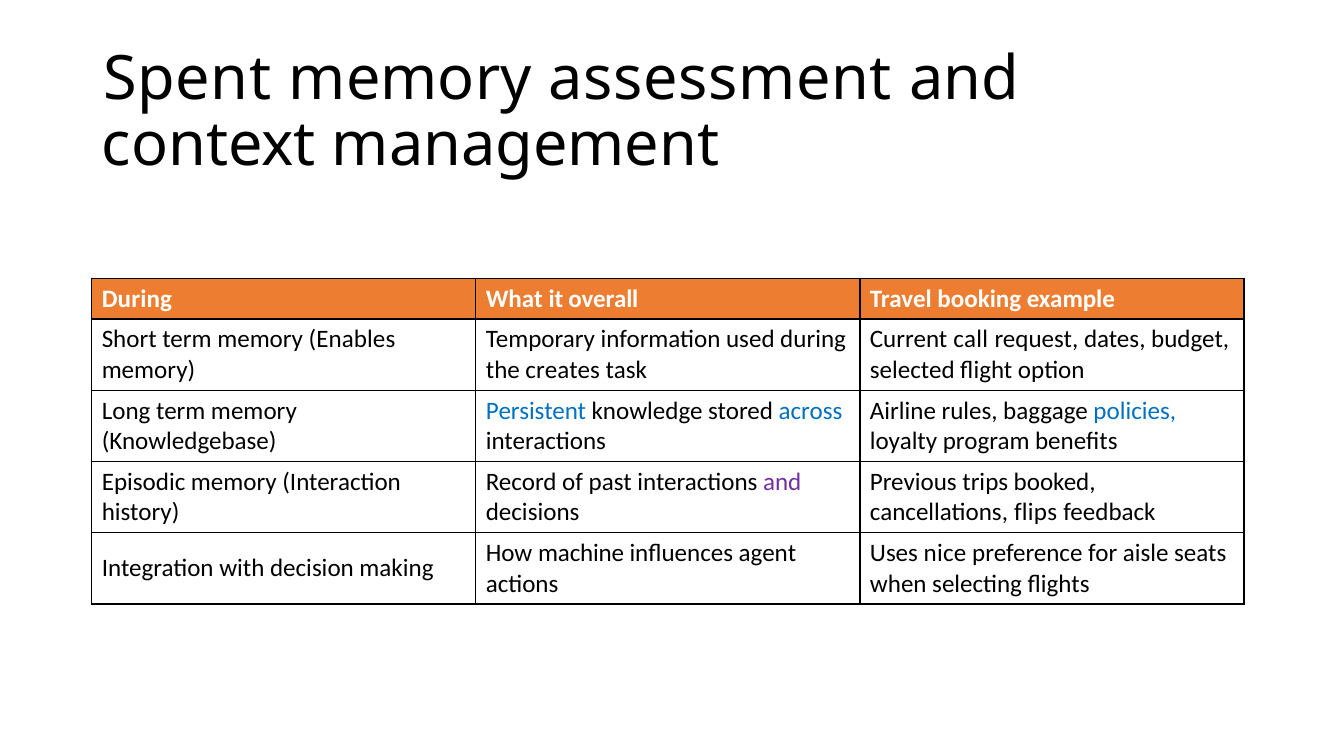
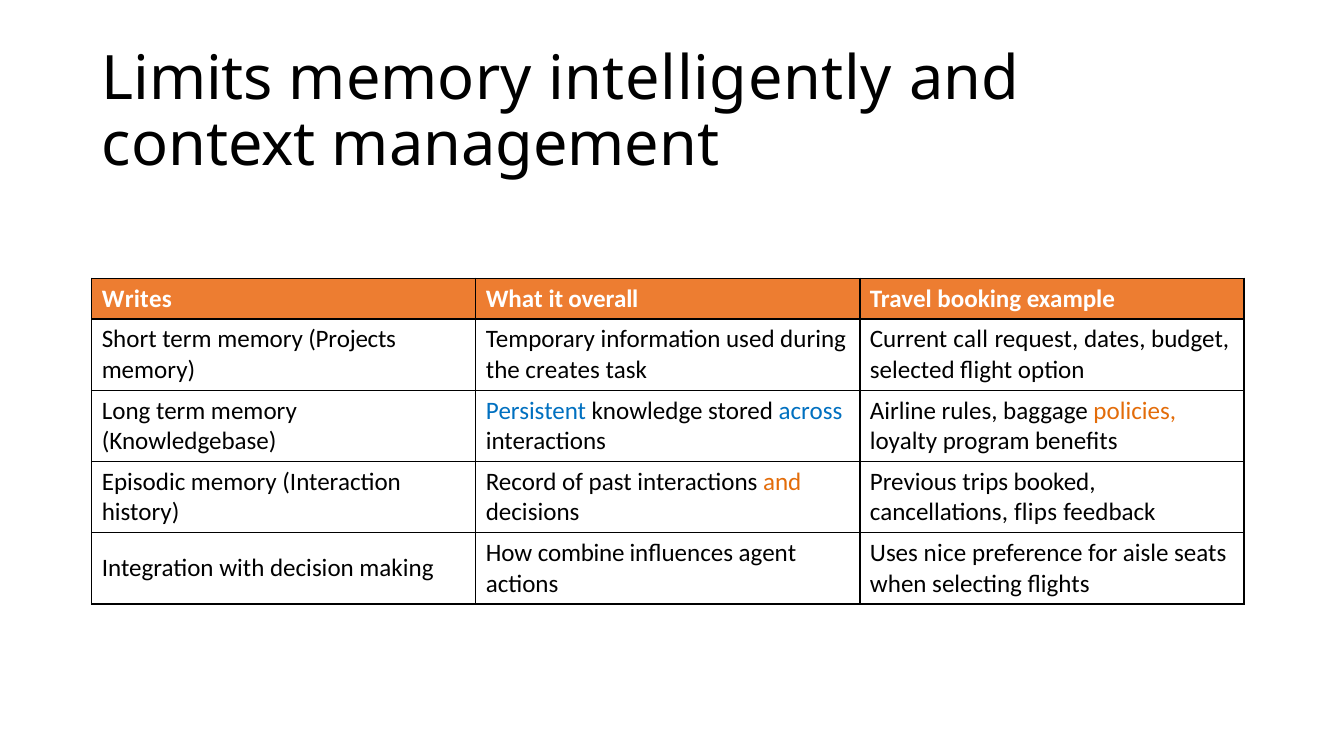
Spent: Spent -> Limits (188, 79)
assessment: assessment -> intelligently (720, 79)
During: During -> Writes (137, 299)
Enables: Enables -> Projects (352, 339)
policies colour: blue -> orange (1135, 411)
and colour: purple -> orange (782, 482)
machine: machine -> combine (581, 553)
